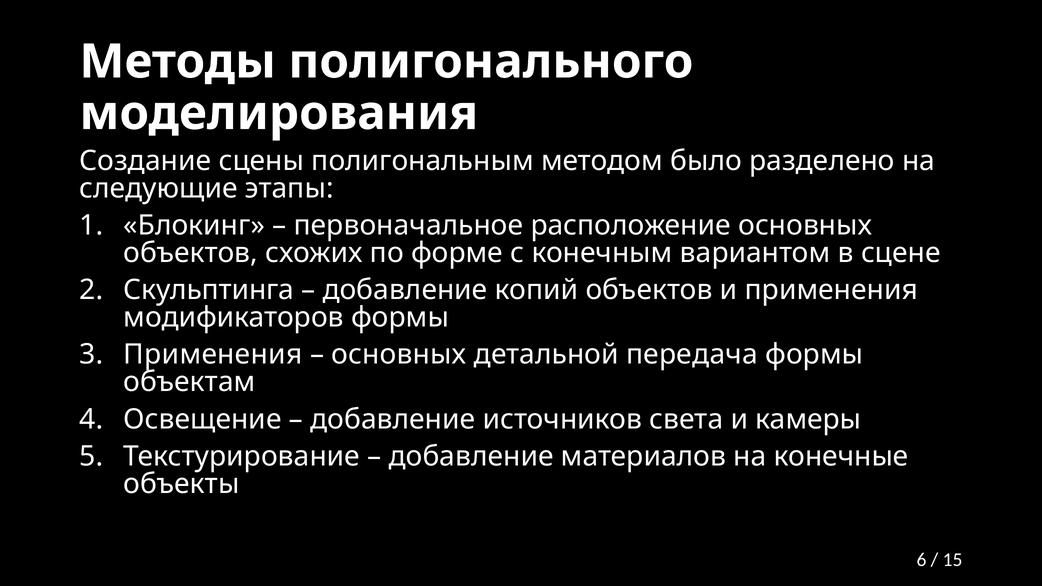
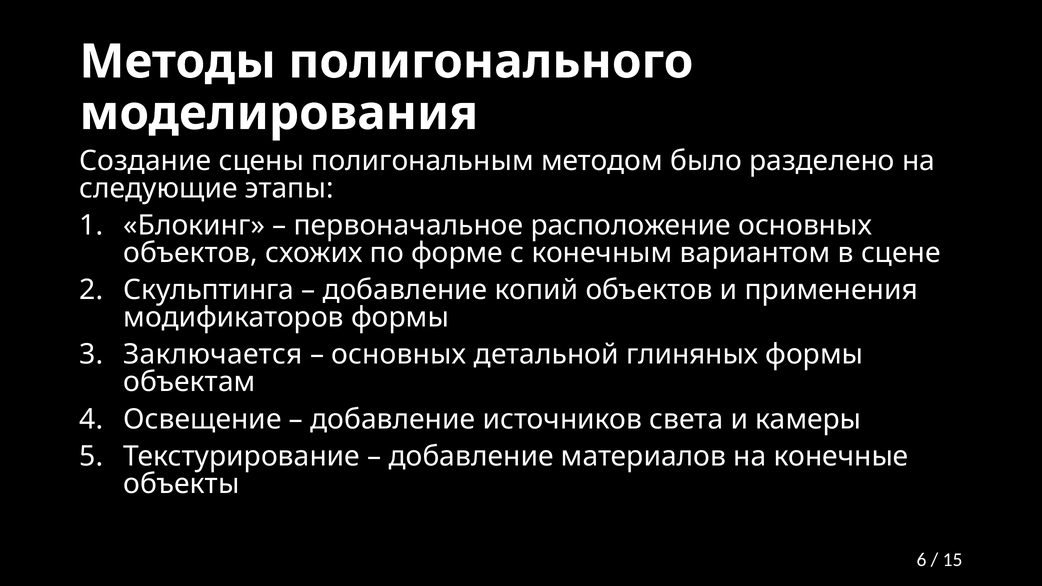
Применения: Применения -> Заключается (213, 355)
передача: передача -> глиняных (692, 355)
